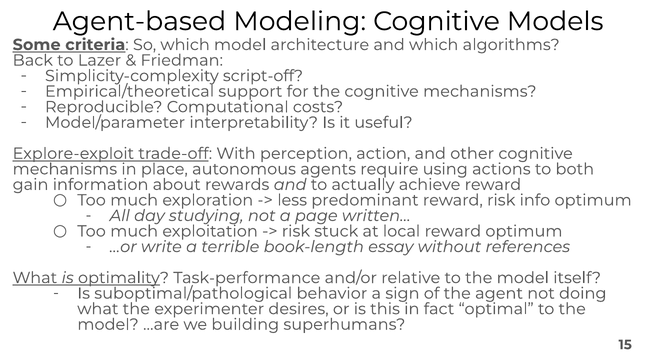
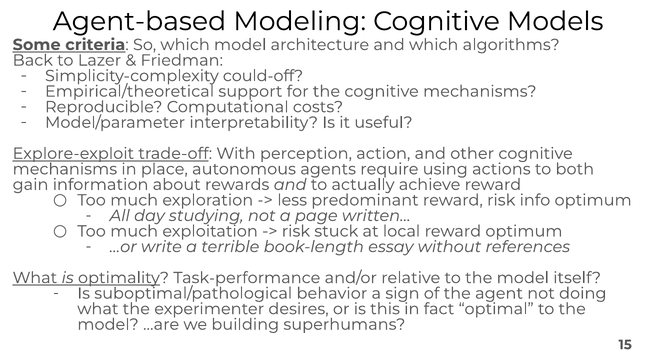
script-off: script-off -> could-off (263, 76)
